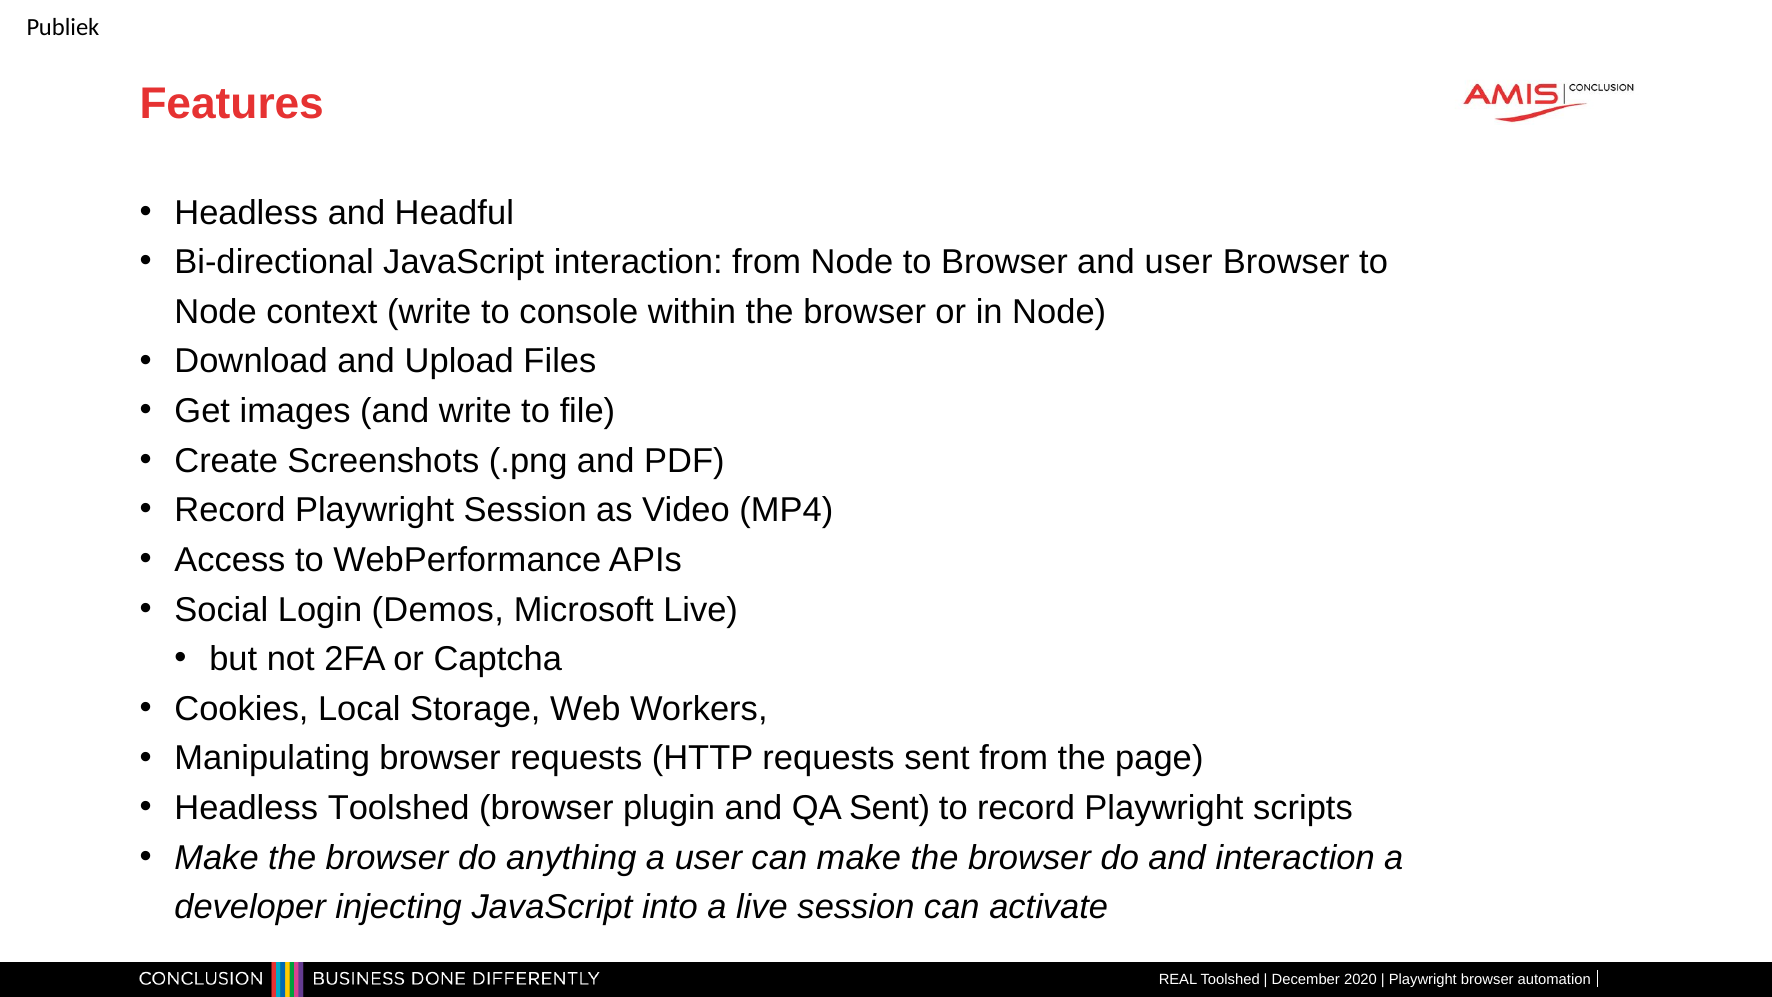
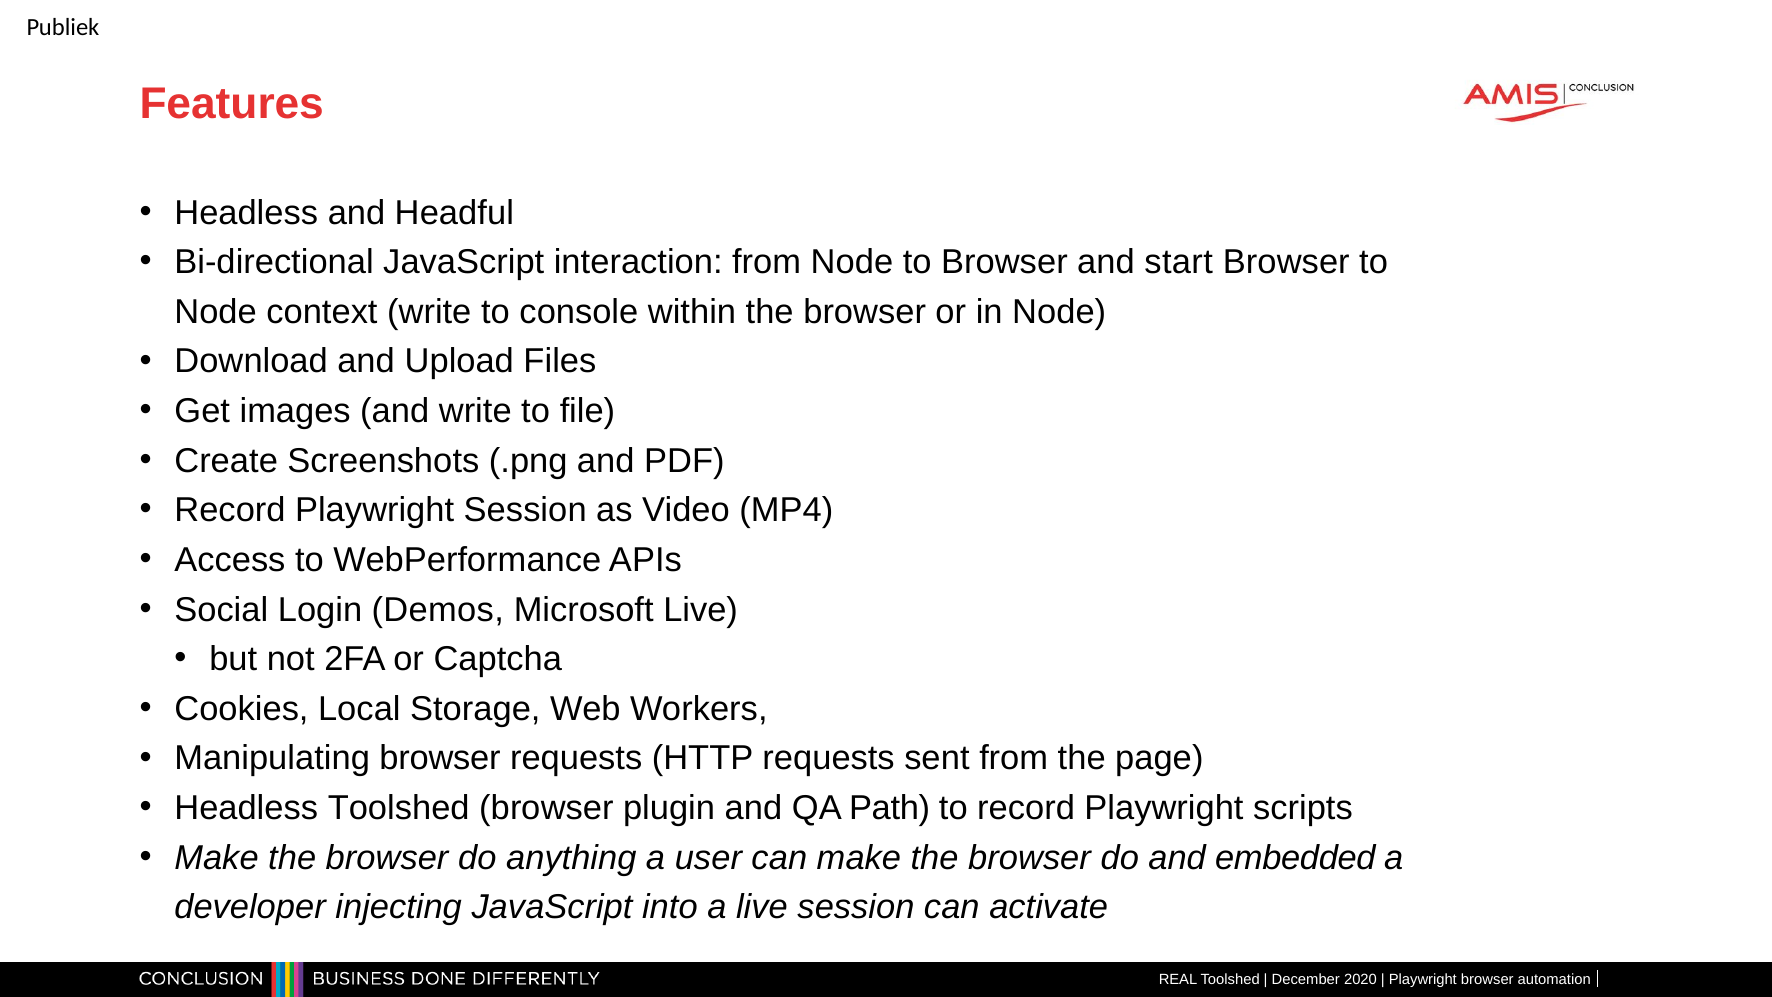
and user: user -> start (1179, 262)
QA Sent: Sent -> Path (890, 808)
and interaction: interaction -> embedded (1295, 858)
